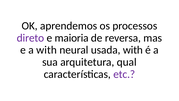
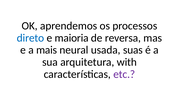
direto colour: purple -> blue (30, 38)
a with: with -> mais (47, 50)
usada with: with -> suas (133, 50)
qual: qual -> with (127, 62)
